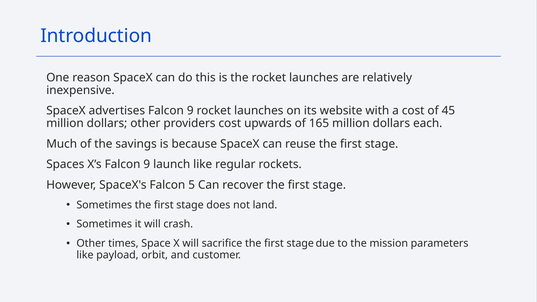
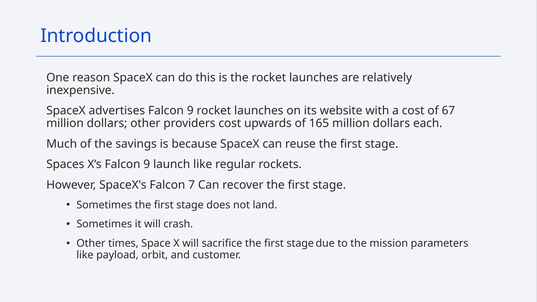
45: 45 -> 67 (448, 111)
5: 5 -> 7 (192, 185)
